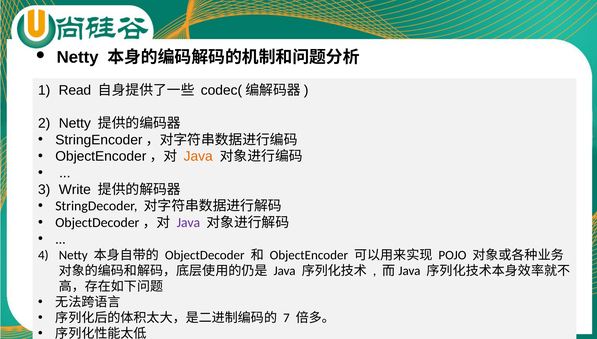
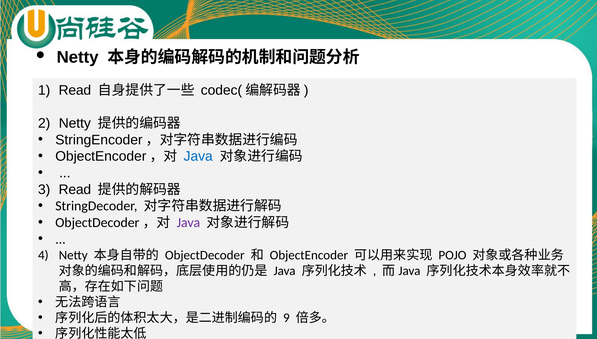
Java colour: orange -> blue (198, 156)
Write: Write -> Read (75, 189)
7: 7 -> 9 (286, 317)
